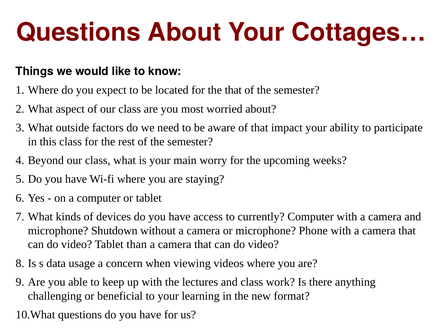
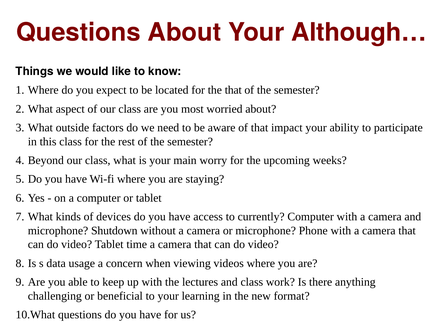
Cottages…: Cottages… -> Although… (359, 32)
than: than -> time (137, 245)
